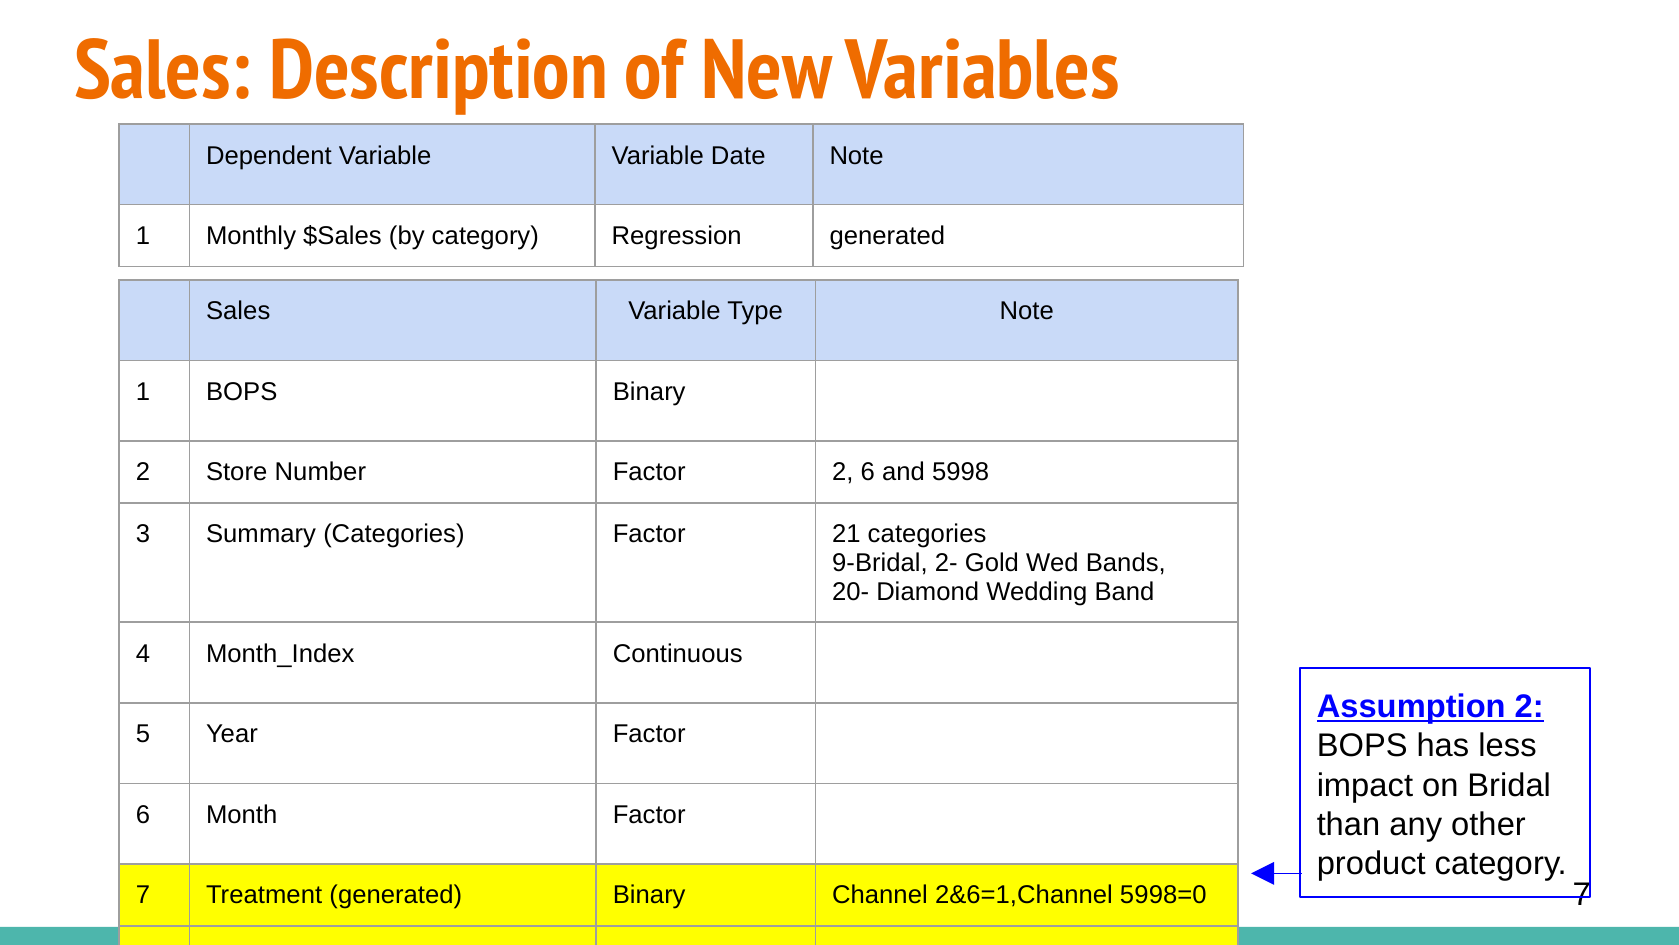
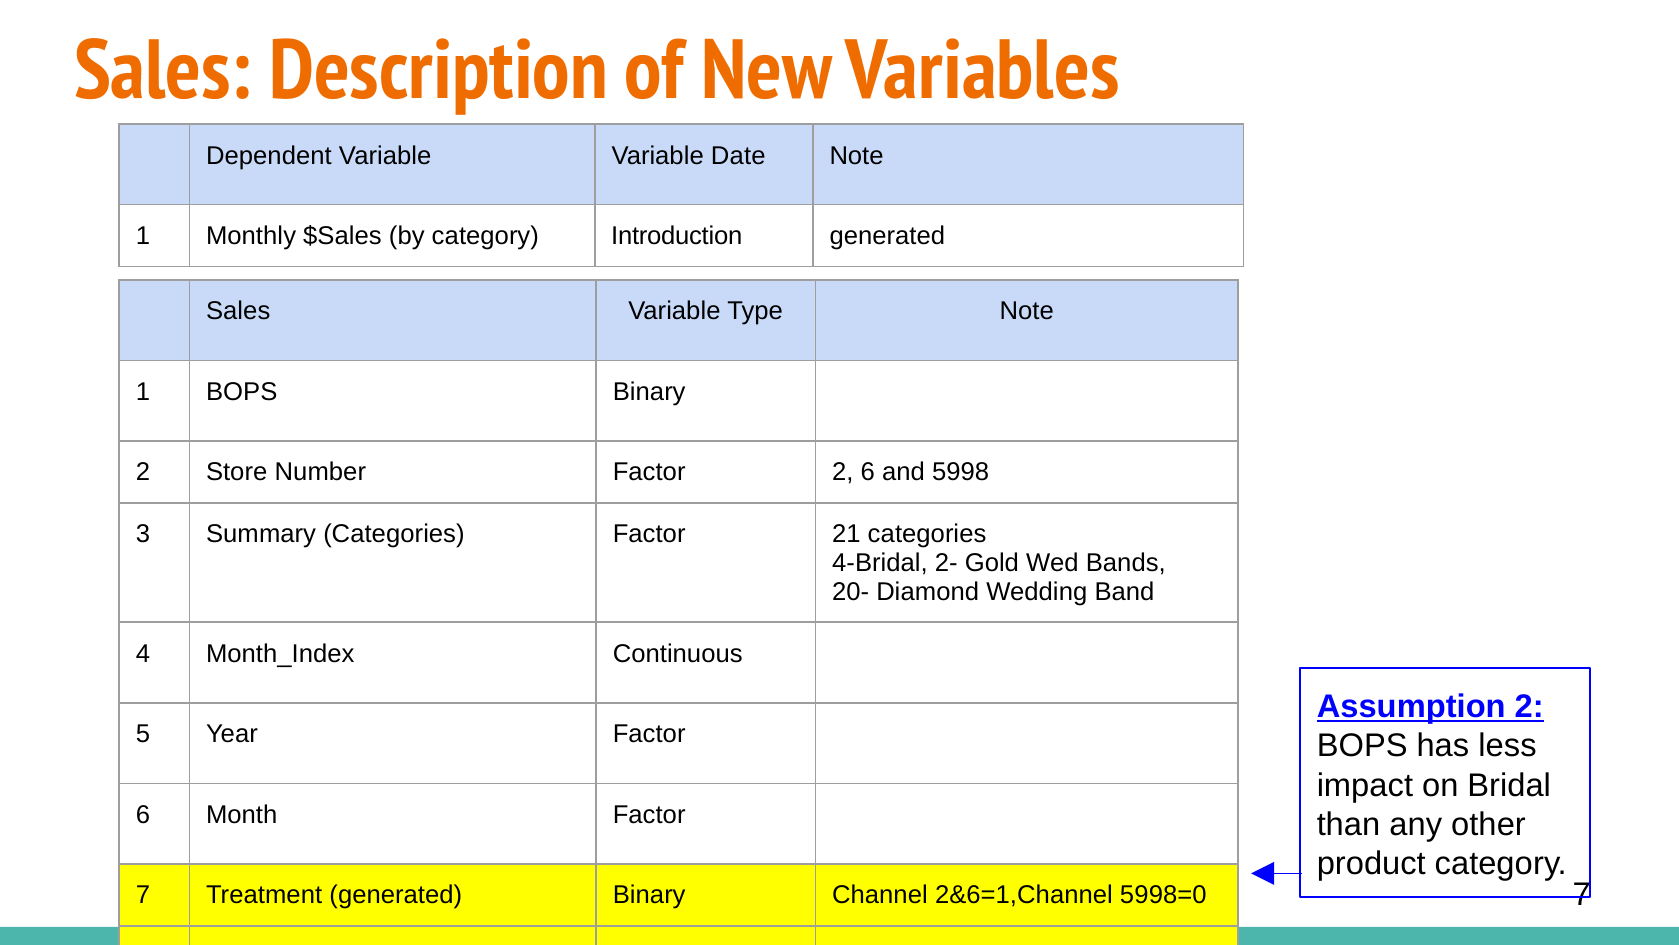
Regression: Regression -> Introduction (677, 236)
9-Bridal: 9-Bridal -> 4-Bridal (880, 563)
